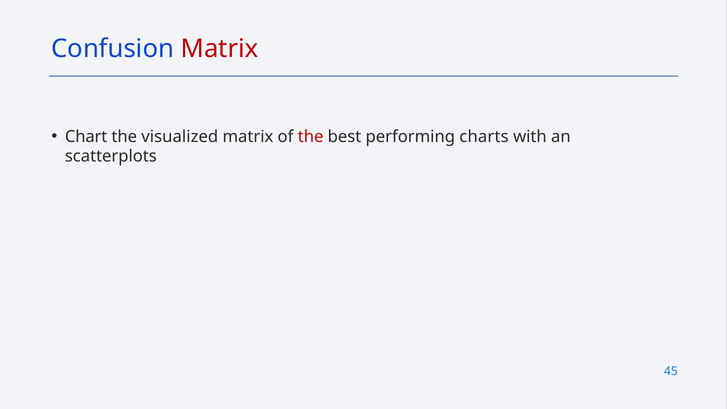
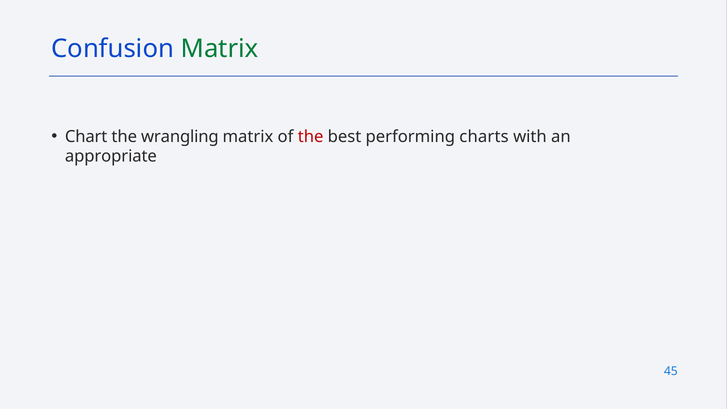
Matrix colour: red -> green (220, 48)
visualized: visualized -> wrangling (180, 137)
scatterplots: scatterplots -> appropriate (111, 156)
